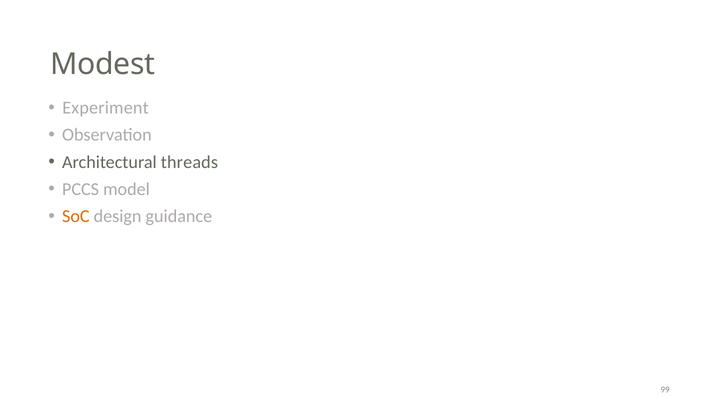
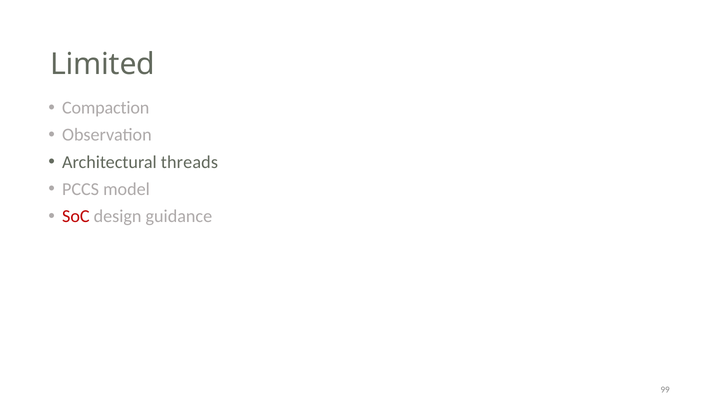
Modest: Modest -> Limited (103, 64)
Experiment: Experiment -> Compaction (106, 108)
SoC colour: orange -> red (76, 216)
